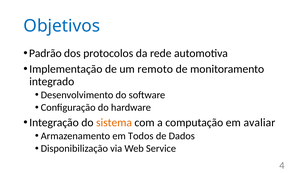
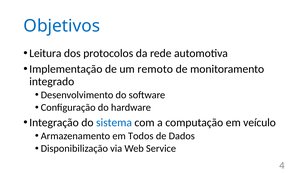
Padrão: Padrão -> Leitura (45, 53)
sistema colour: orange -> blue (114, 123)
avaliar: avaliar -> veículo (260, 123)
